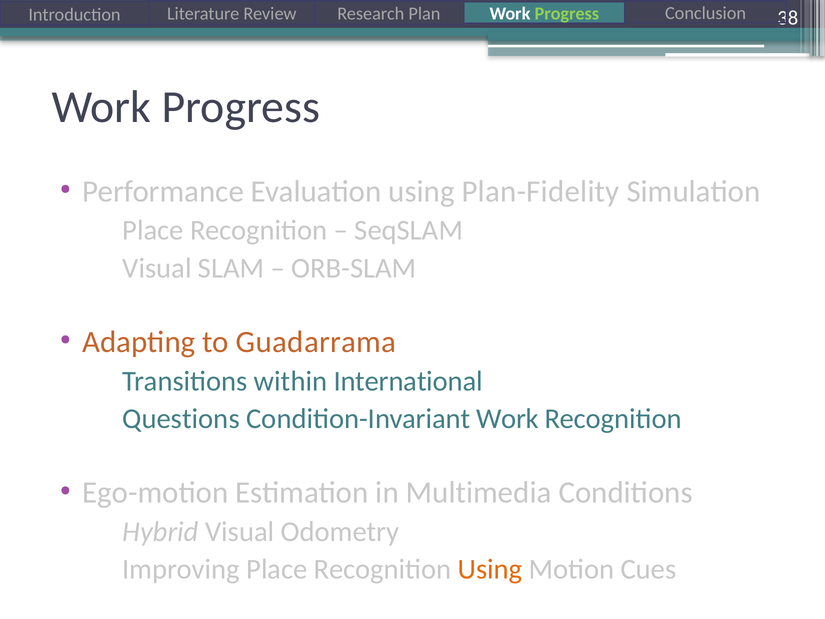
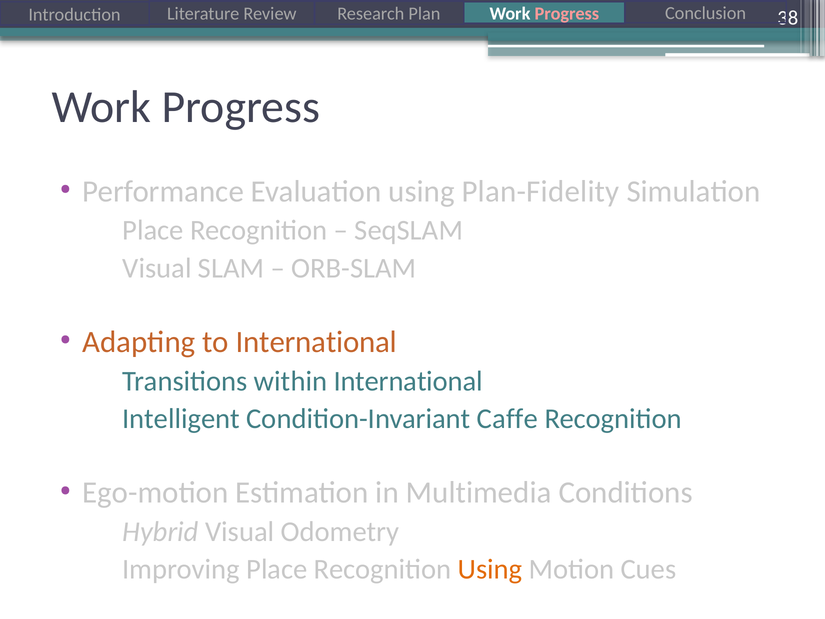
Progress colour: light green -> pink (567, 14)
to Guadarrama: Guadarrama -> International (316, 342)
Questions: Questions -> Intelligent (181, 419)
Condition-Invariant Work: Work -> Caffe (507, 419)
